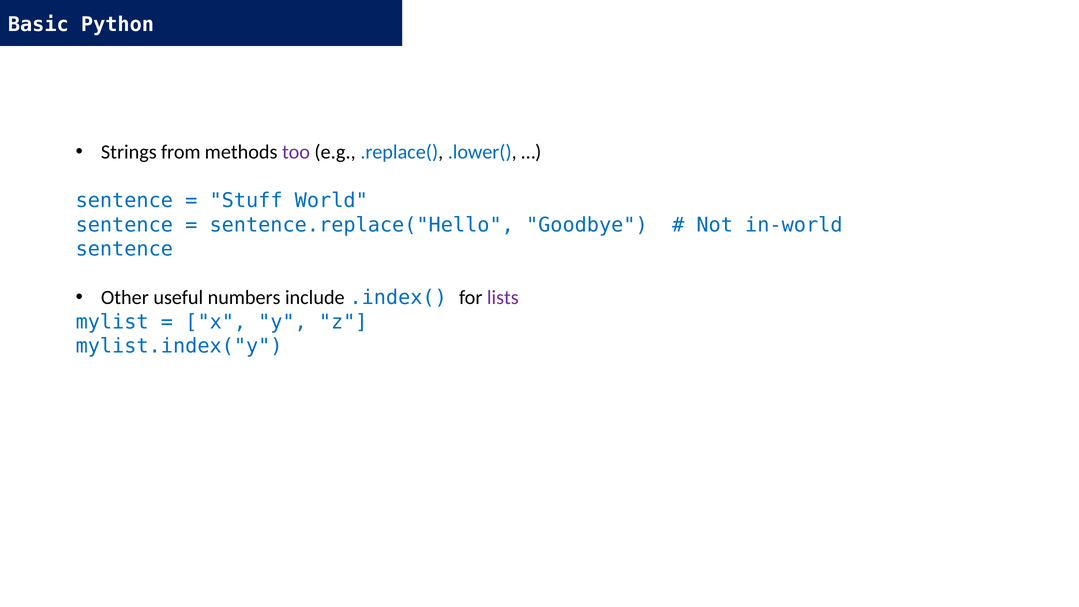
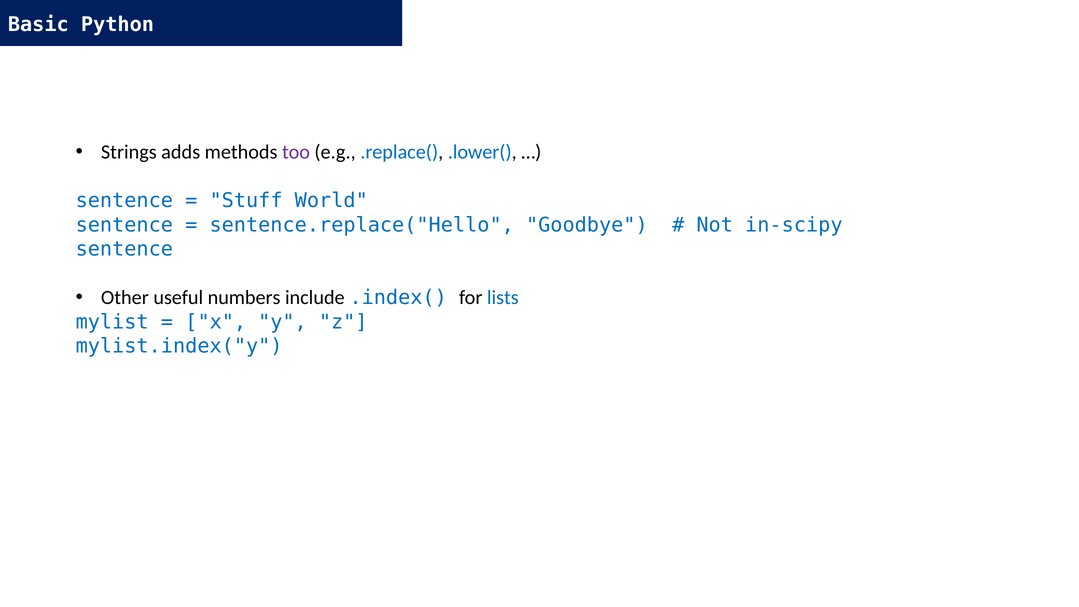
from: from -> adds (181, 152)
in-world: in-world -> in-scipy (794, 225)
lists colour: purple -> blue (503, 298)
